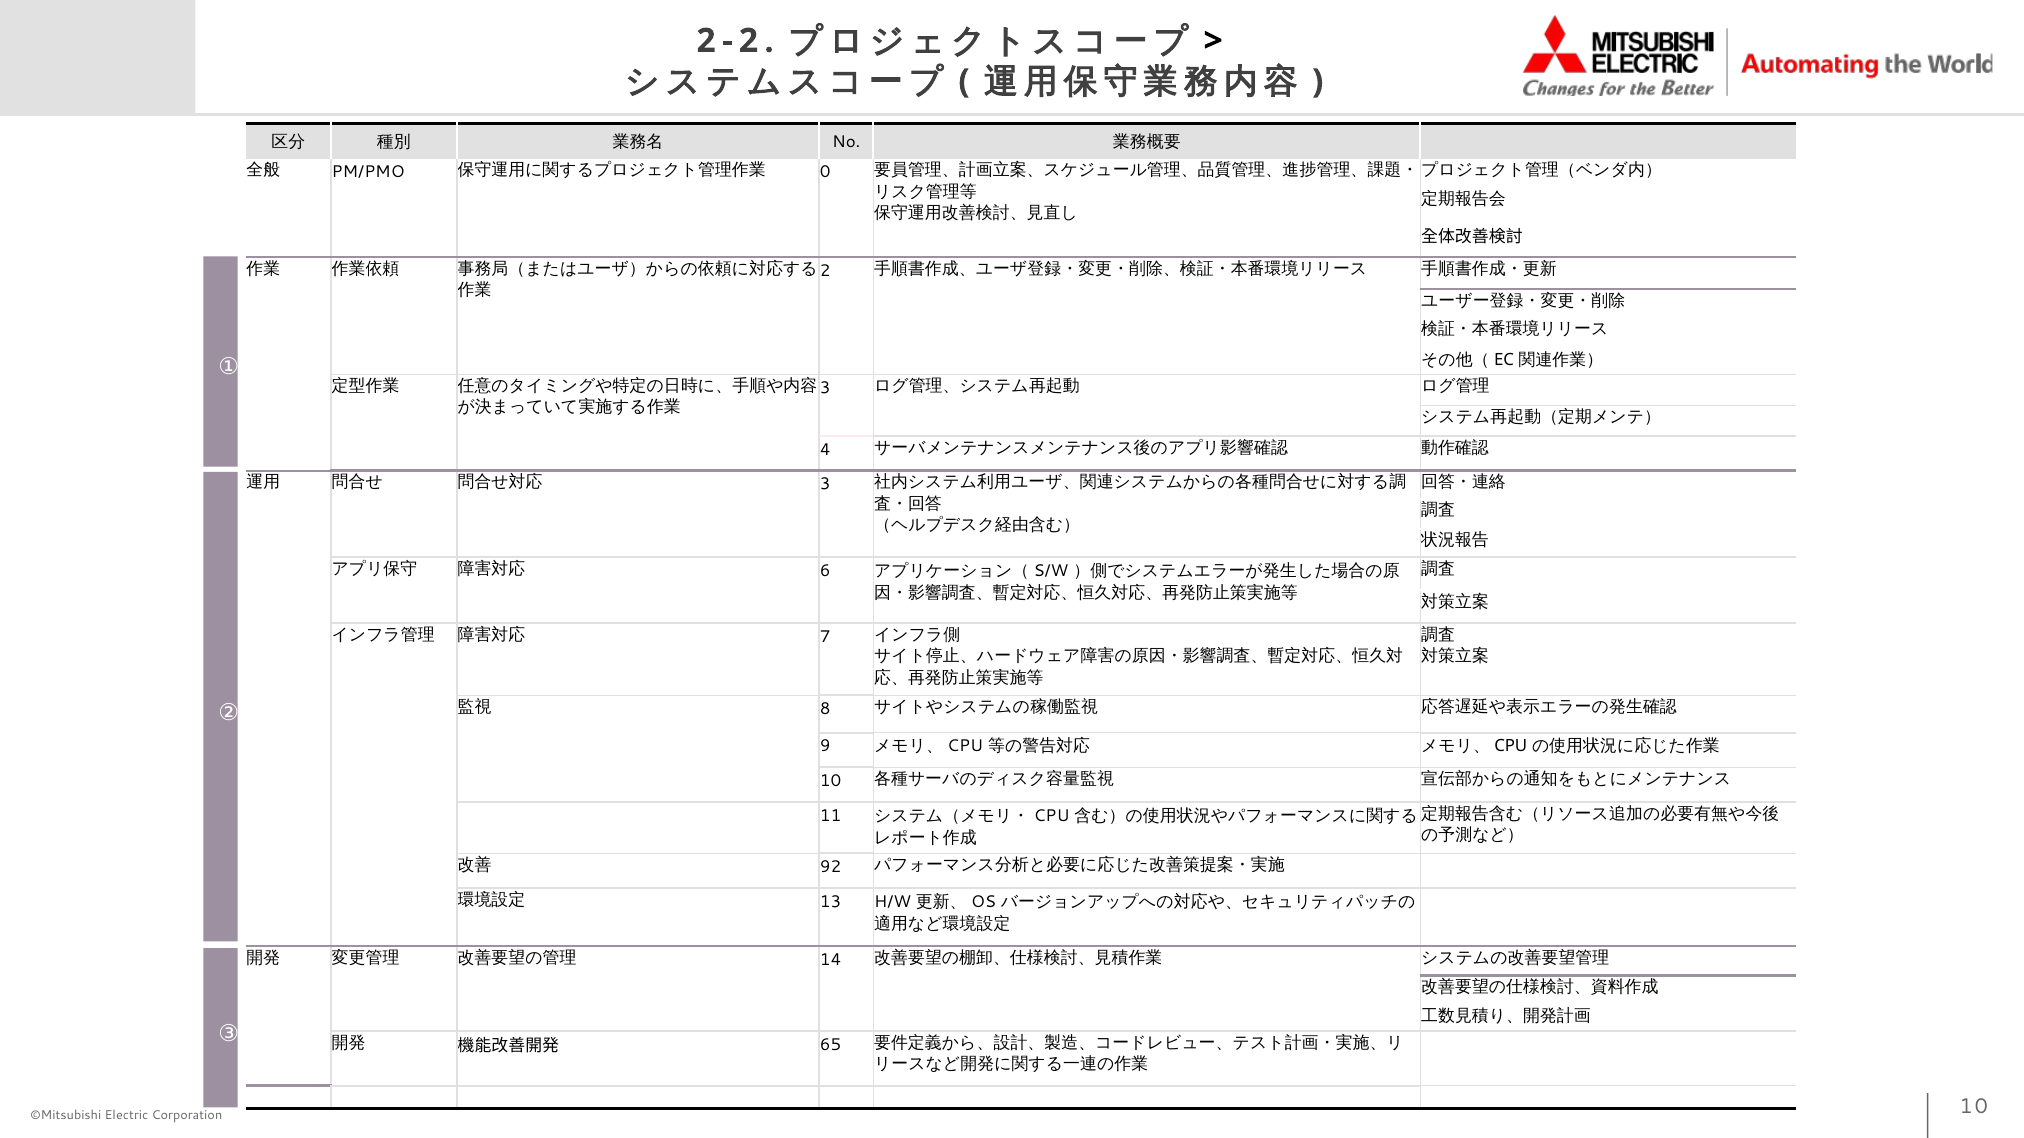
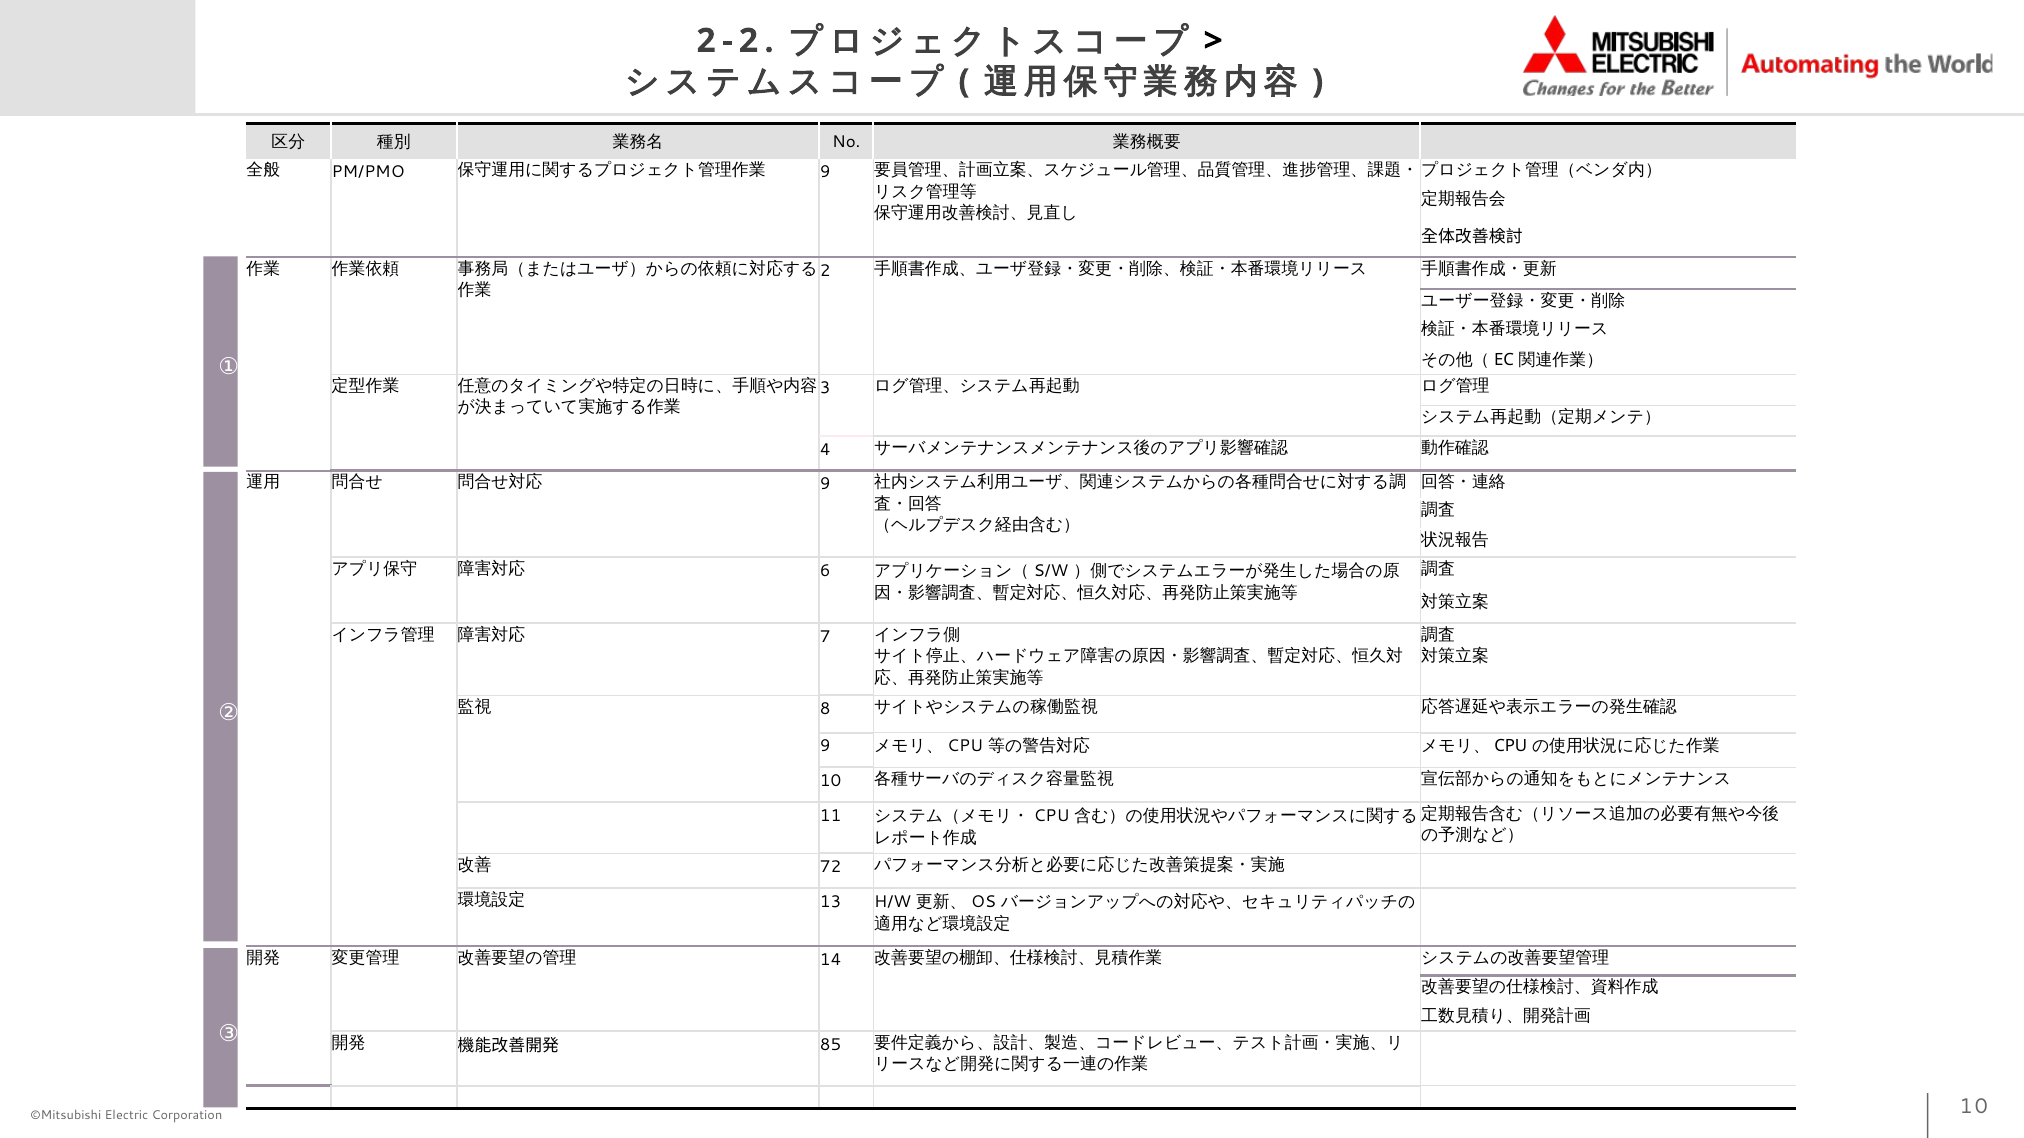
0: 0 -> 9 (825, 172)
3: 3 -> 9 (825, 484)
92: 92 -> 72 (831, 867)
65: 65 -> 85 (831, 1045)
